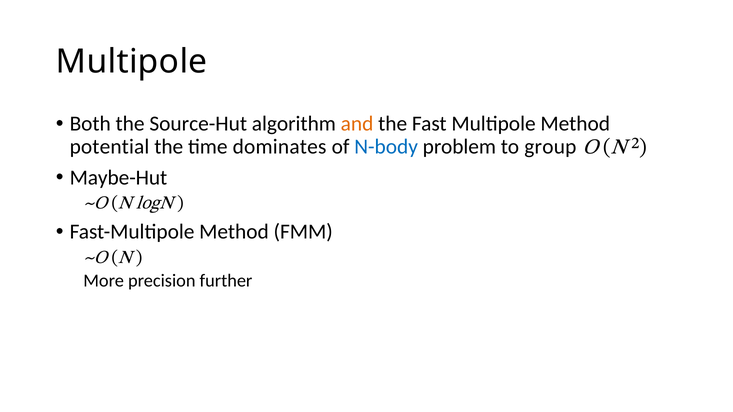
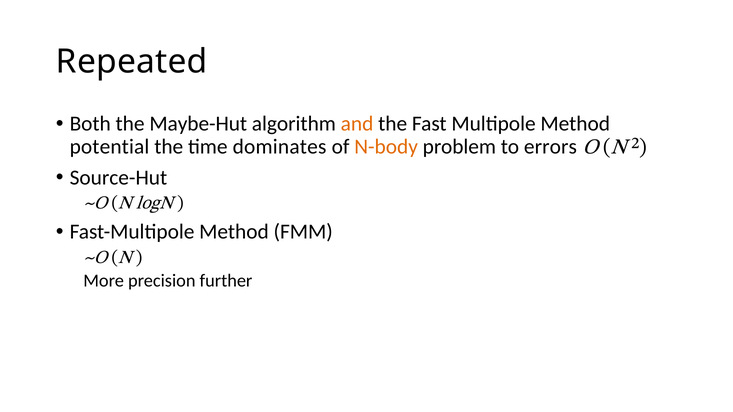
Multipole: Multipole -> Repeated (132, 62)
Source-Hut: Source-Hut -> Maybe-Hut (198, 124)
N-body colour: blue -> orange (386, 147)
group: group -> errors (550, 147)
Maybe-Hut: Maybe-Hut -> Source-Hut (118, 178)
